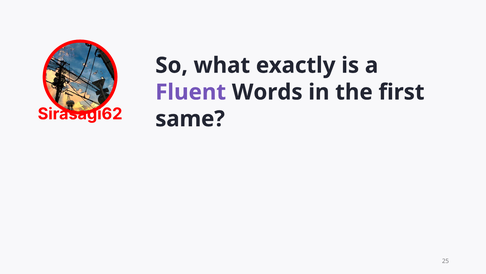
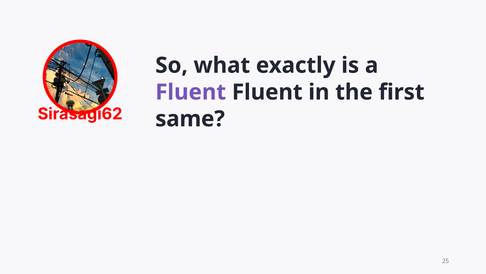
Fluent Words: Words -> Fluent (267, 92)
